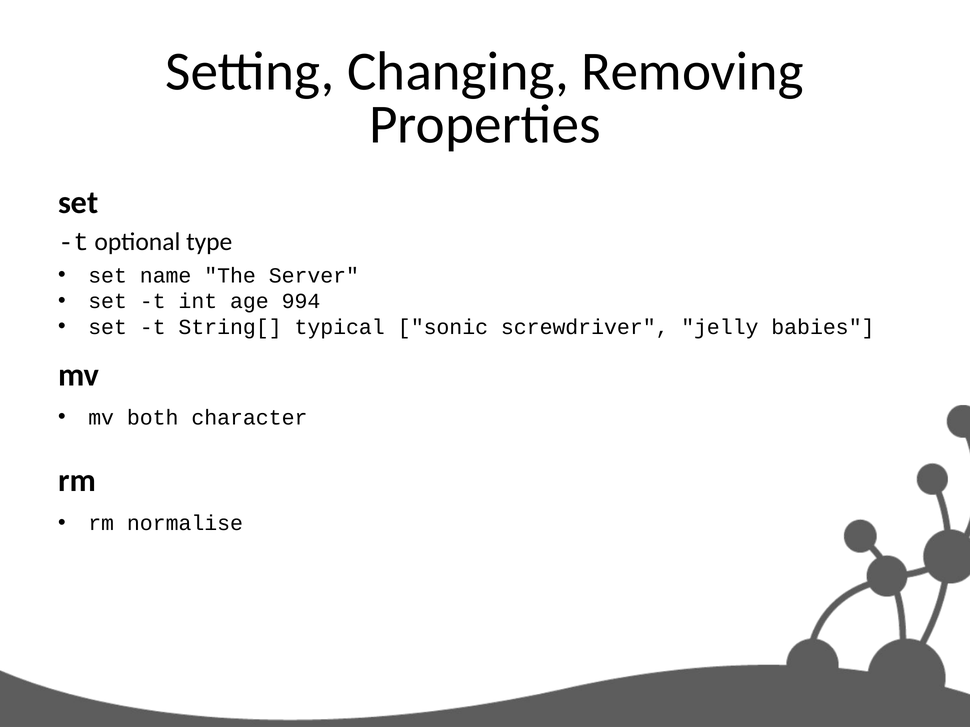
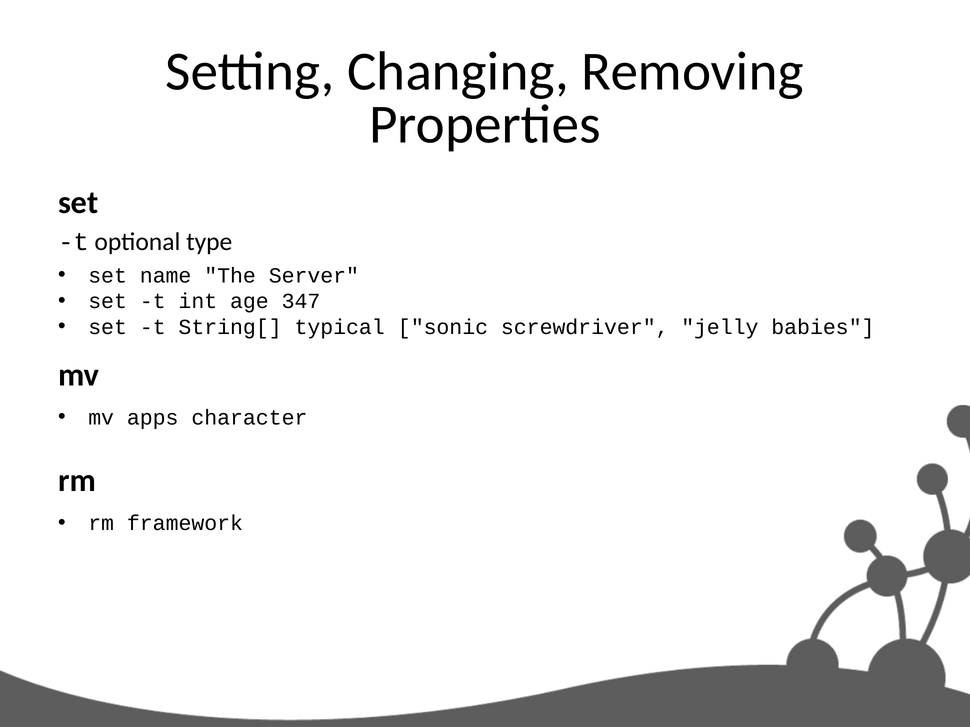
994: 994 -> 347 (301, 301)
both: both -> apps (153, 418)
normalise: normalise -> framework (185, 524)
